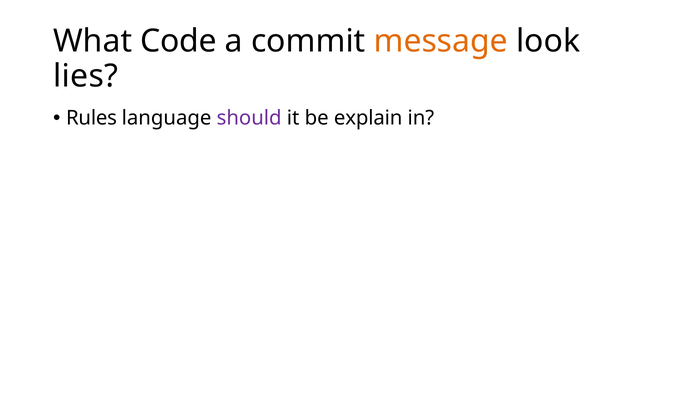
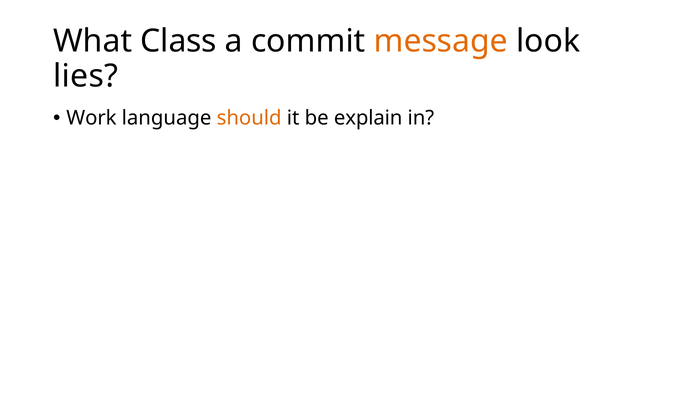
Code: Code -> Class (179, 41)
Rules: Rules -> Work (91, 118)
should colour: purple -> orange (249, 118)
